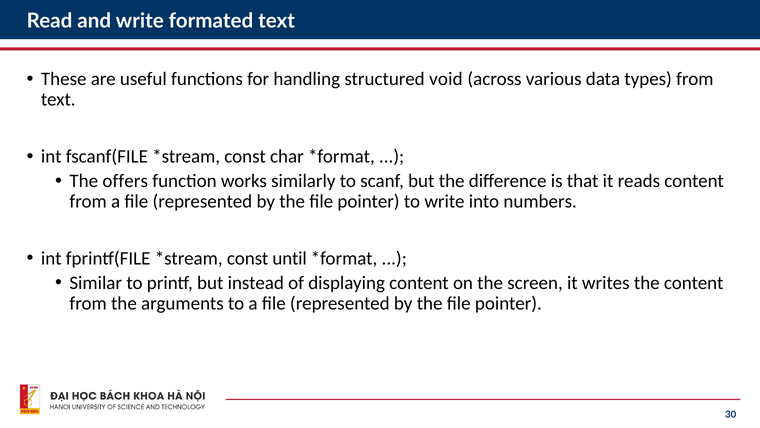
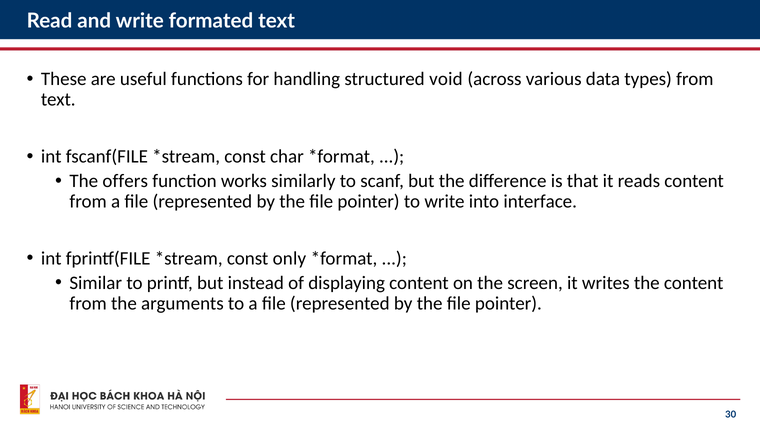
numbers: numbers -> interface (540, 201)
until: until -> only (289, 258)
